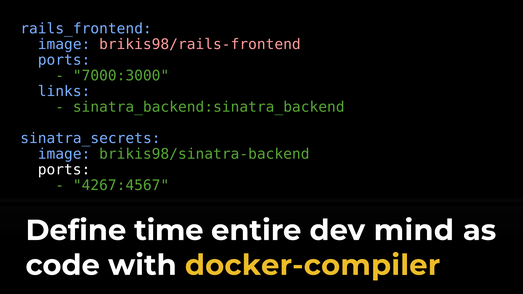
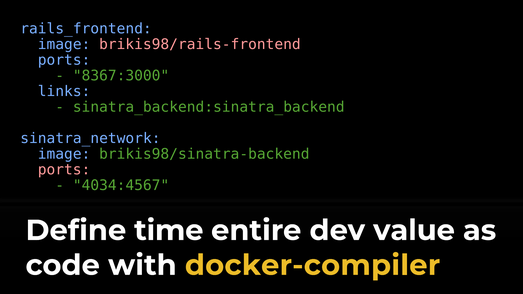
7000:3000: 7000:3000 -> 8367:3000 (121, 76)
sinatra_secrets: sinatra_secrets -> sinatra_network (90, 138)
ports colour: white -> pink (64, 170)
4267:4567: 4267:4567 -> 4034:4567 (121, 186)
mind: mind -> value (414, 231)
